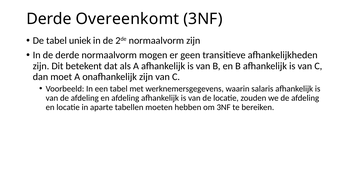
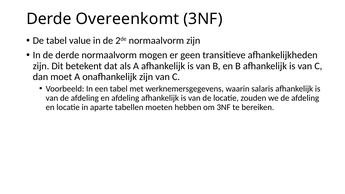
uniek: uniek -> value (80, 41)
